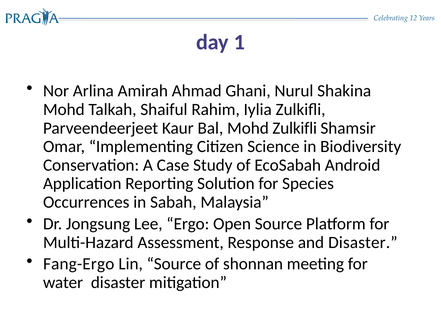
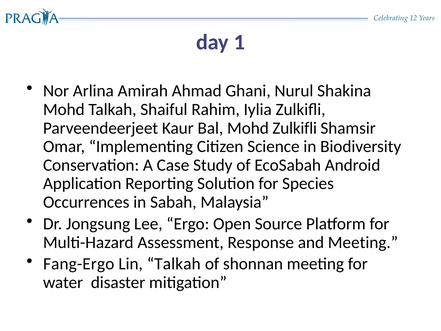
and Disaster: Disaster -> Meeting (363, 242)
Lin Source: Source -> Talkah (174, 264)
